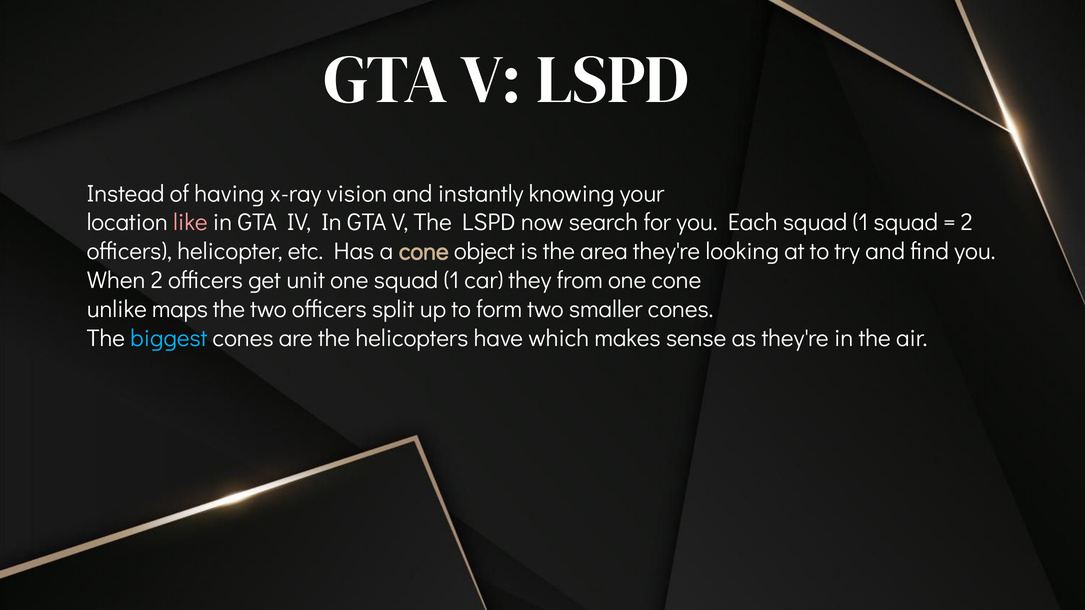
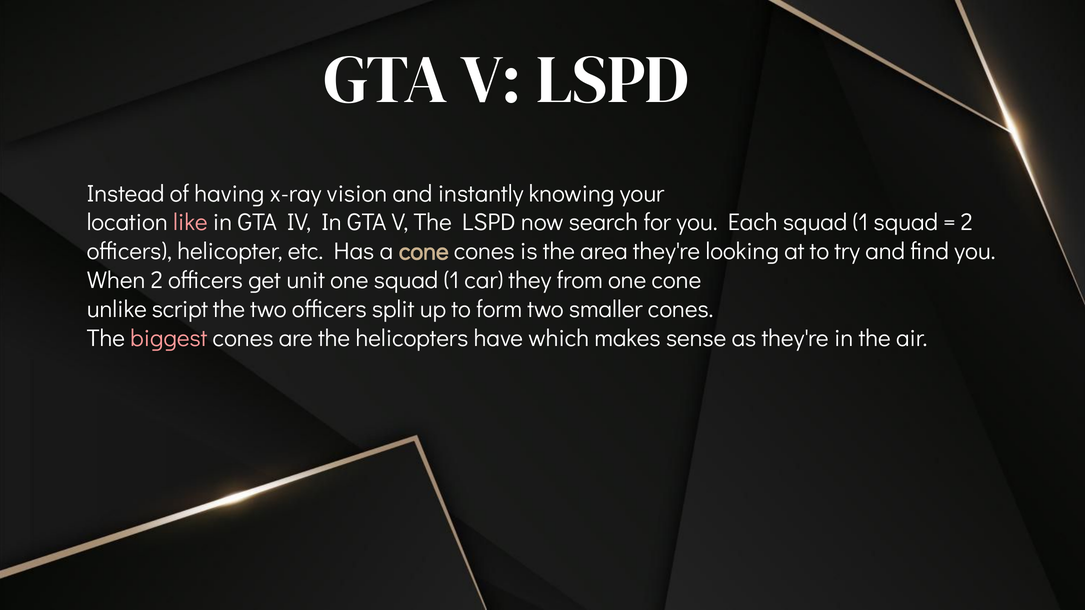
cone object: object -> cones (484, 252)
maps: maps -> script (180, 309)
biggest colour: light blue -> pink (169, 338)
